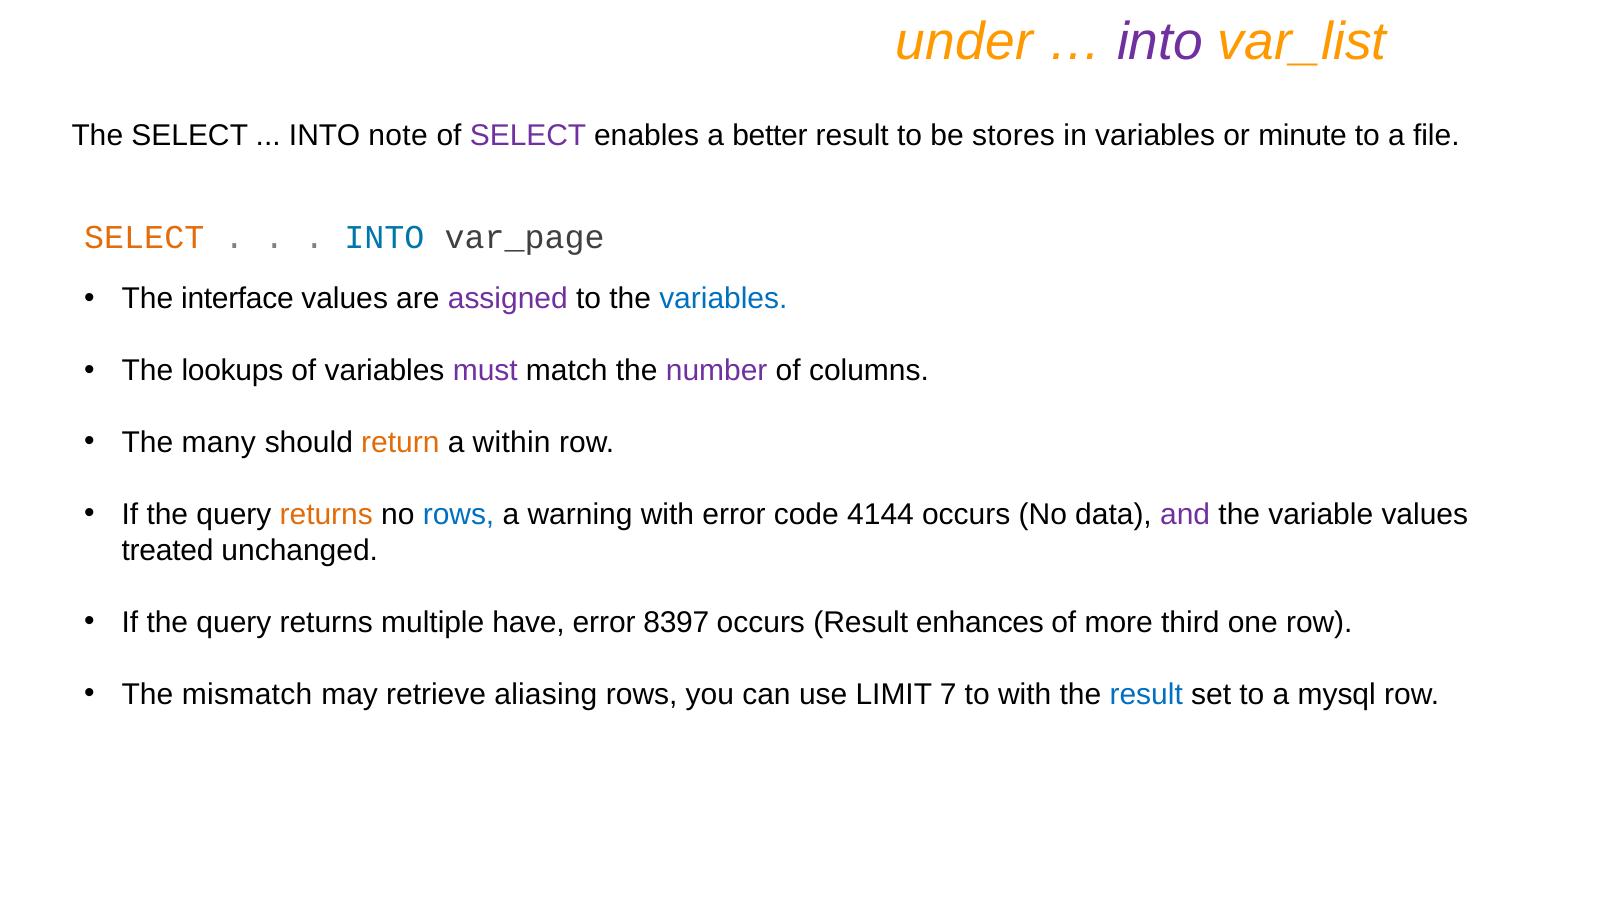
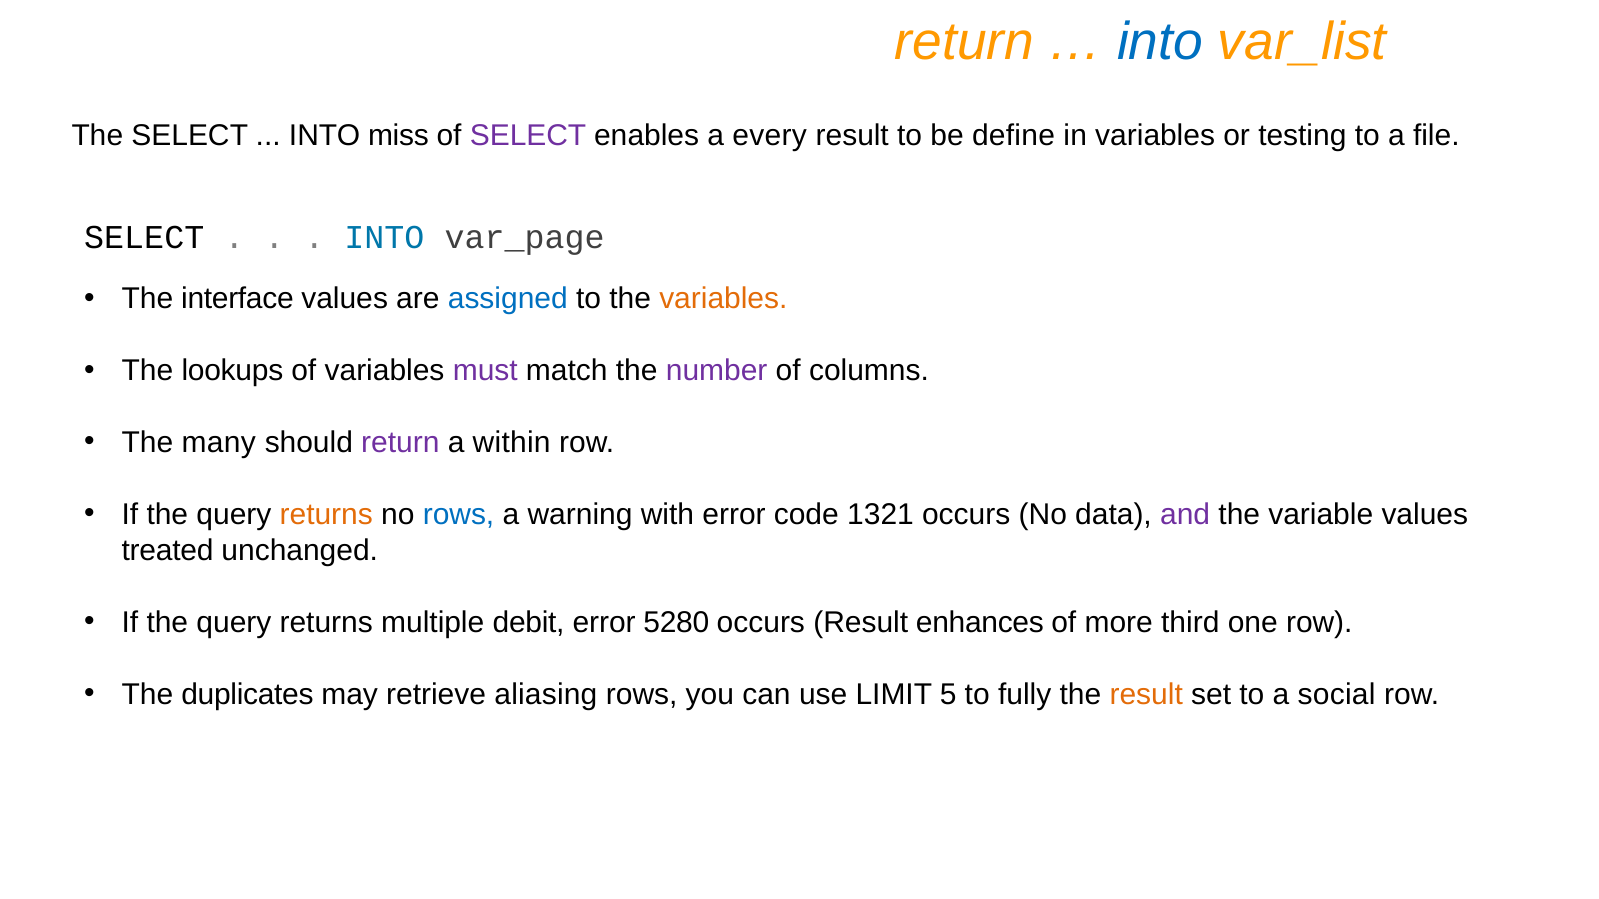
under: under -> return (965, 42)
into colour: purple -> blue (1160, 42)
note: note -> miss (398, 136)
better: better -> every (770, 136)
stores: stores -> define (1014, 136)
minute: minute -> testing (1302, 136)
SELECT colour: orange -> black (144, 238)
assigned colour: purple -> blue (508, 299)
variables colour: blue -> orange (723, 299)
return colour: orange -> purple (400, 443)
4144: 4144 -> 1321 (881, 515)
have: have -> debit (529, 623)
8397: 8397 -> 5280 (676, 623)
mismatch: mismatch -> duplicates (247, 695)
7: 7 -> 5 (948, 695)
to with: with -> fully (1025, 695)
result colour: blue -> orange (1146, 695)
mysql: mysql -> social (1337, 695)
